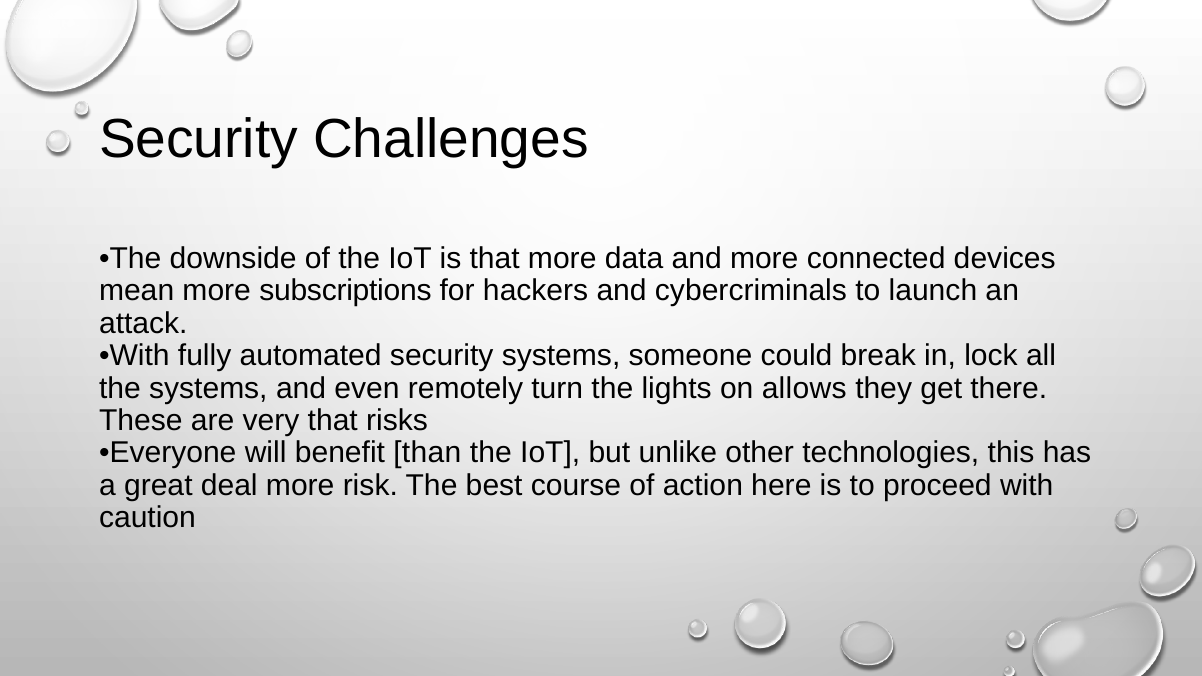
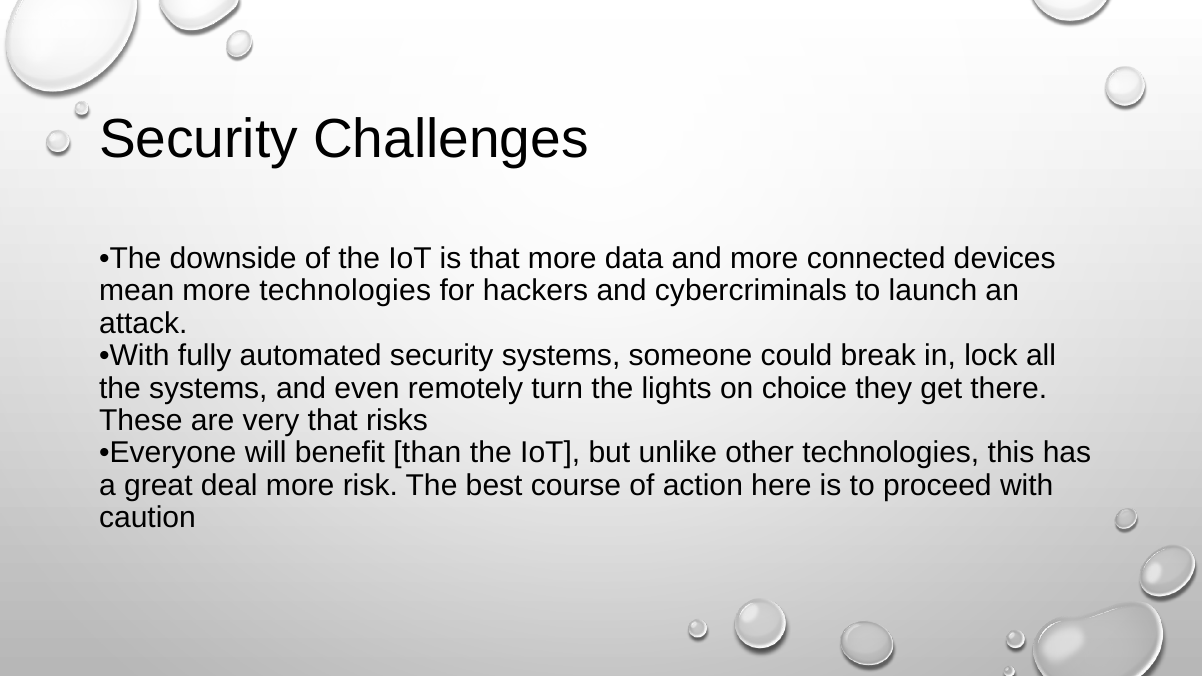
more subscriptions: subscriptions -> technologies (345, 291)
allows: allows -> choice (804, 388)
